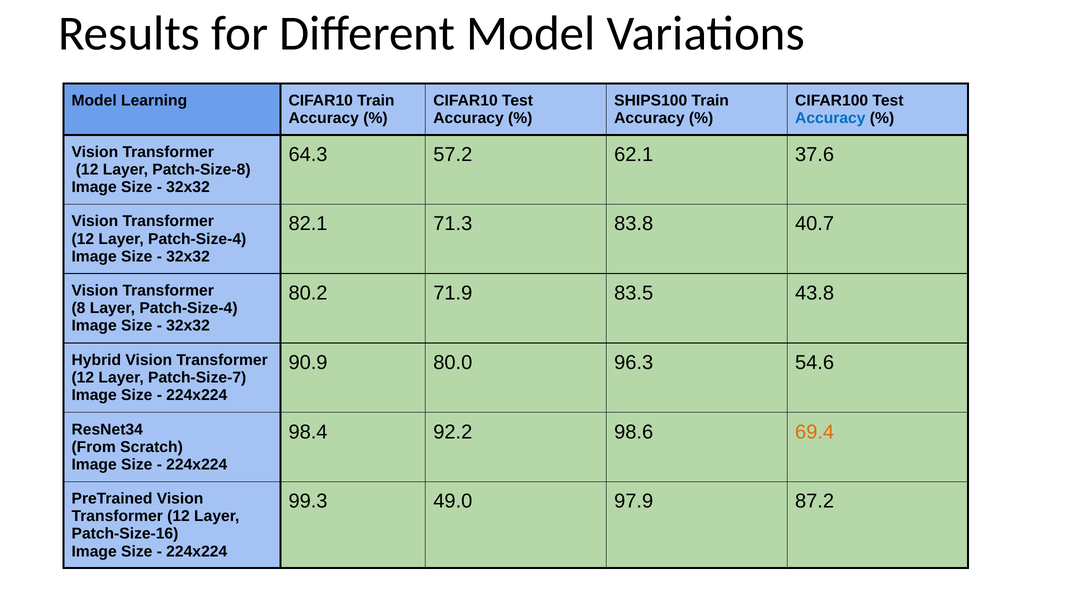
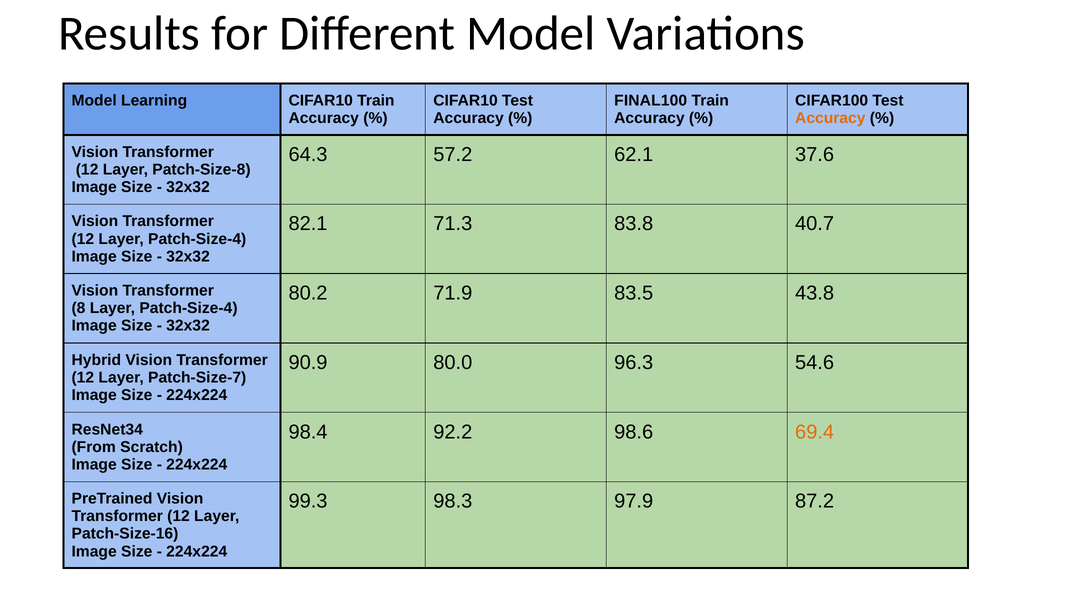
SHIPS100: SHIPS100 -> FINAL100 (651, 100)
Accuracy colour: blue -> orange (830, 118)
49.0: 49.0 -> 98.3 (453, 501)
